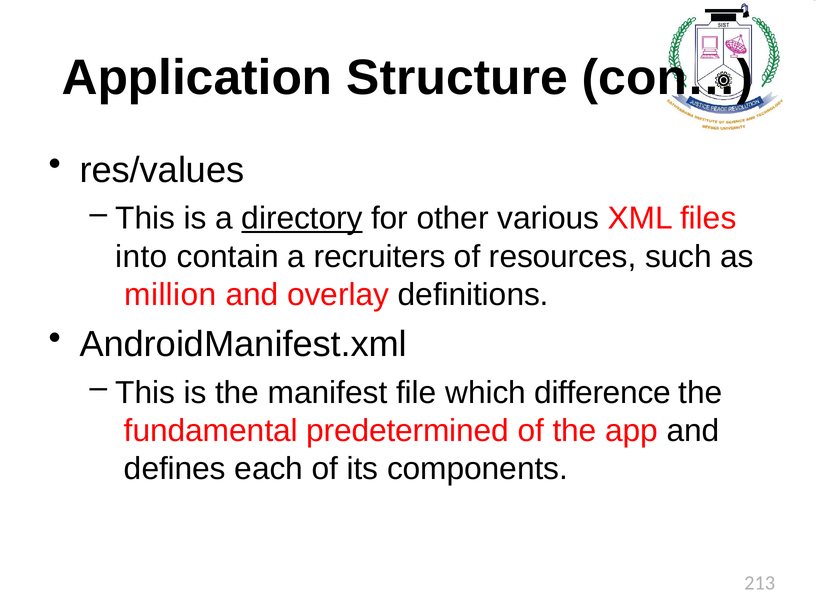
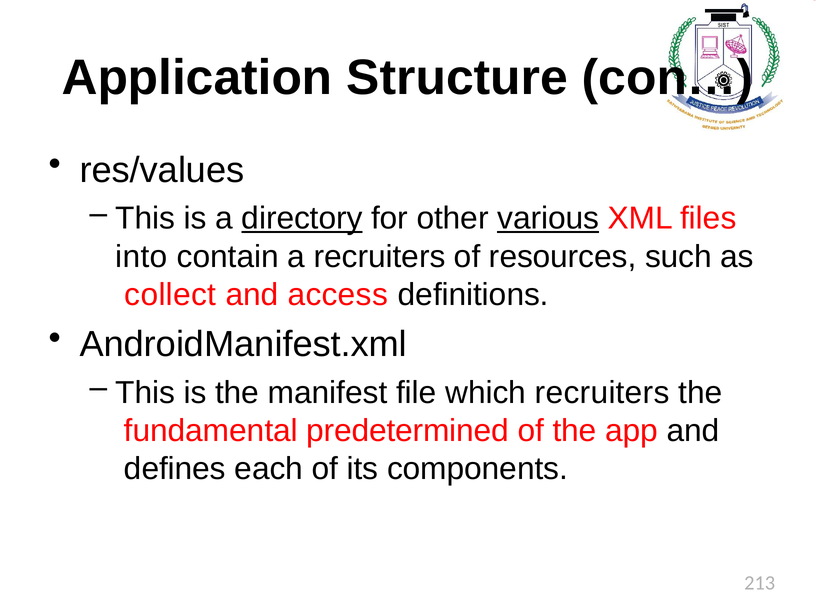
various underline: none -> present (548, 218)
million: million -> collect (170, 295)
overlay: overlay -> access (338, 295)
which difference: difference -> recruiters (602, 393)
